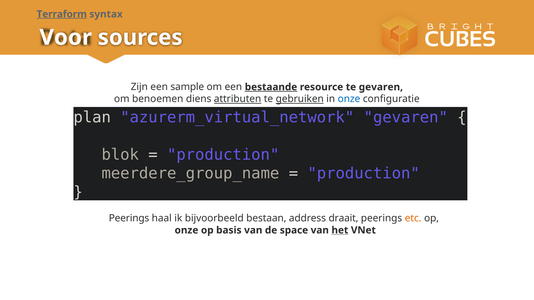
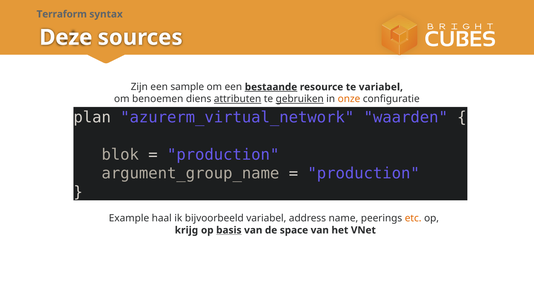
Terraform underline: present -> none (62, 14)
Voor: Voor -> Deze (66, 38)
te gevaren: gevaren -> variabel (381, 87)
onze colour: blue -> orange (349, 99)
azurerm_virtual_network gevaren: gevaren -> waarden (406, 118)
meerdere_group_name: meerdere_group_name -> argument_group_name (190, 174)
Peerings: Peerings -> Example (129, 218)
bijvoorbeeld bestaan: bestaan -> variabel (266, 218)
draait: draait -> name (343, 218)
onze: onze -> krijg (186, 230)
basis underline: none -> present (229, 230)
het underline: present -> none (340, 230)
